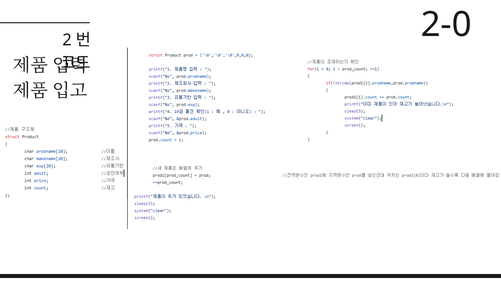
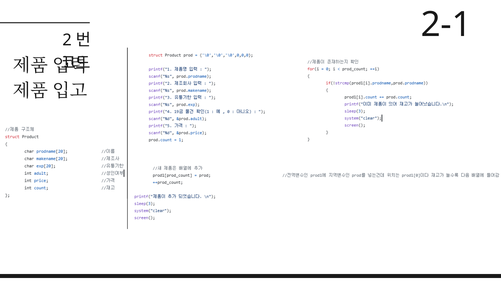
2-0: 2-0 -> 2-1 (446, 25)
